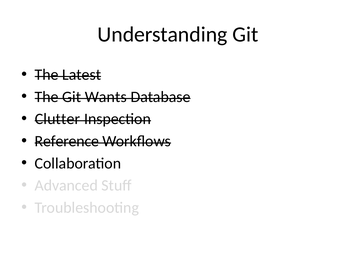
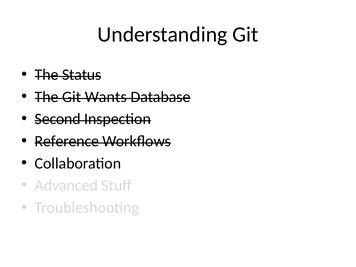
Latest: Latest -> Status (82, 75)
Clutter: Clutter -> Second (58, 119)
